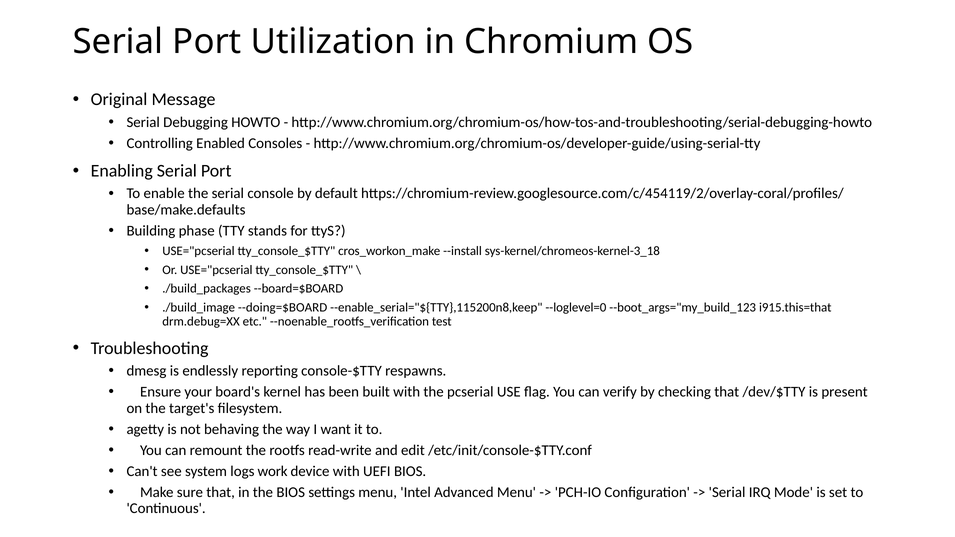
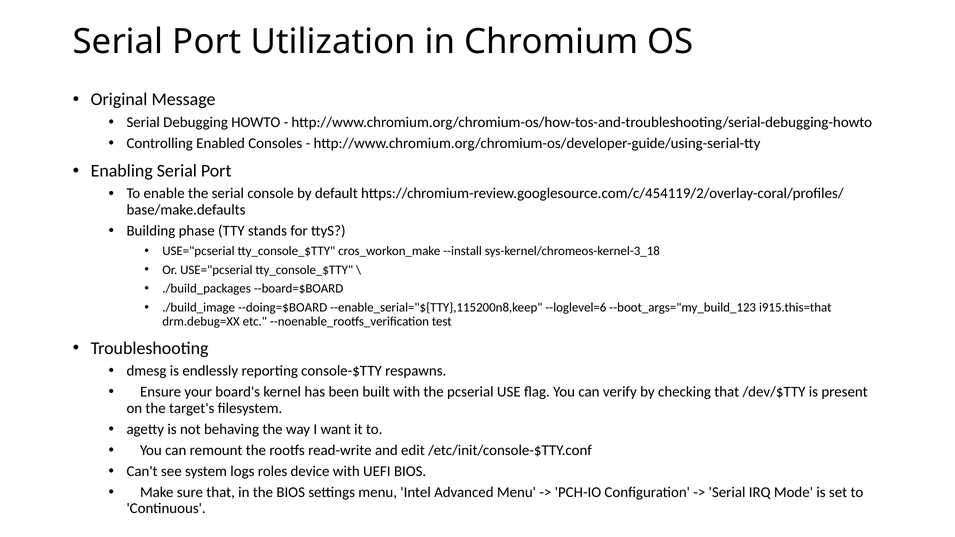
--loglevel=0: --loglevel=0 -> --loglevel=6 (576, 308)
work: work -> roles (273, 472)
